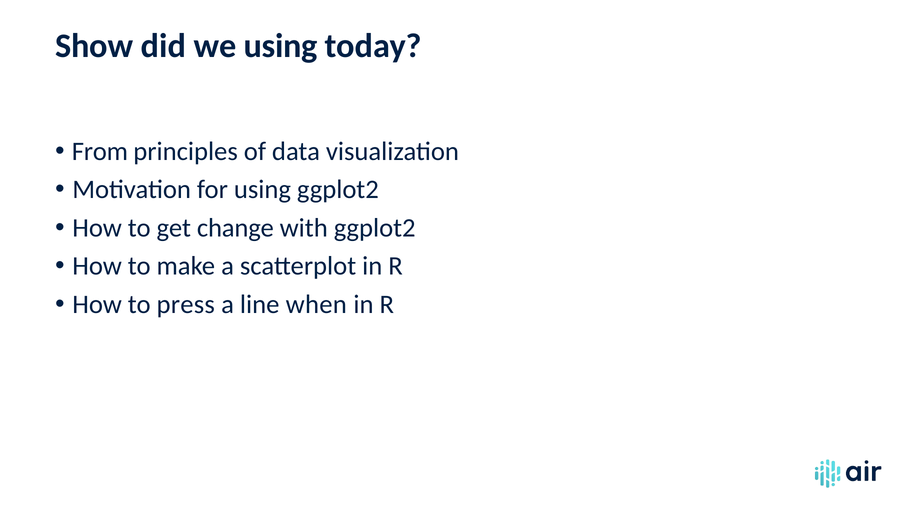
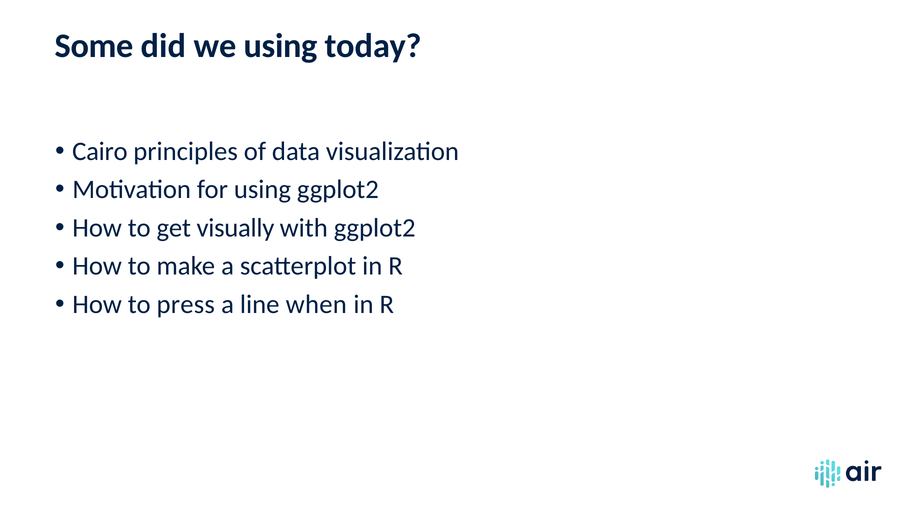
Show: Show -> Some (94, 46)
From: From -> Cairo (100, 151)
change: change -> visually (235, 228)
